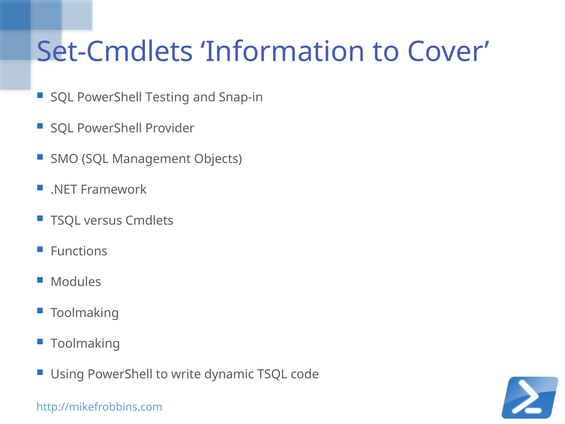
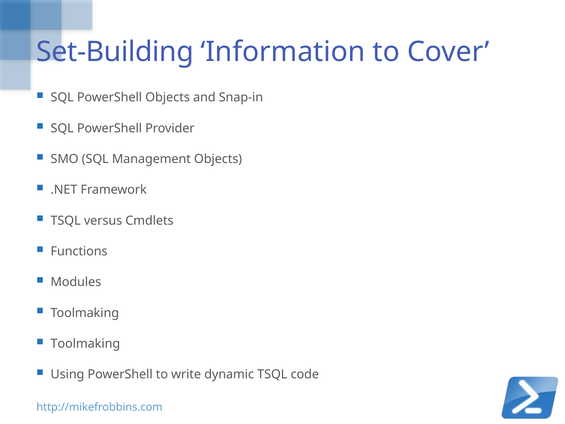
Set-Cmdlets: Set-Cmdlets -> Set-Building (115, 52)
PowerShell Testing: Testing -> Objects (168, 97)
